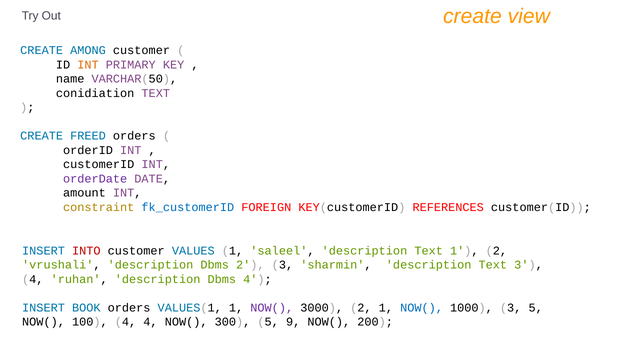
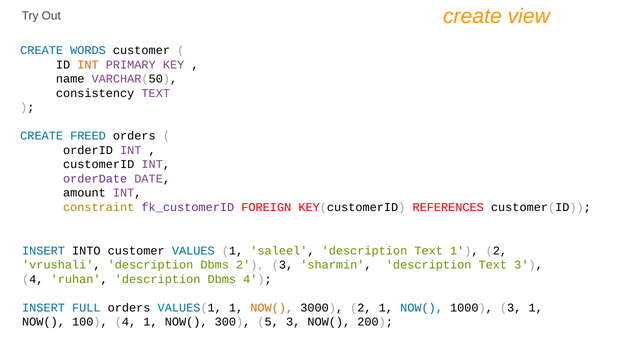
AMONG: AMONG -> WORDS (88, 51)
conidiation: conidiation -> consistency (95, 93)
fk_customerID colour: blue -> purple (188, 208)
INTO colour: red -> black (86, 251)
BOOK: BOOK -> FULL (86, 308)
NOW( colour: purple -> orange (272, 308)
3 5: 5 -> 1 (536, 308)
4 4: 4 -> 1 (150, 322)
5 9: 9 -> 3 (293, 322)
